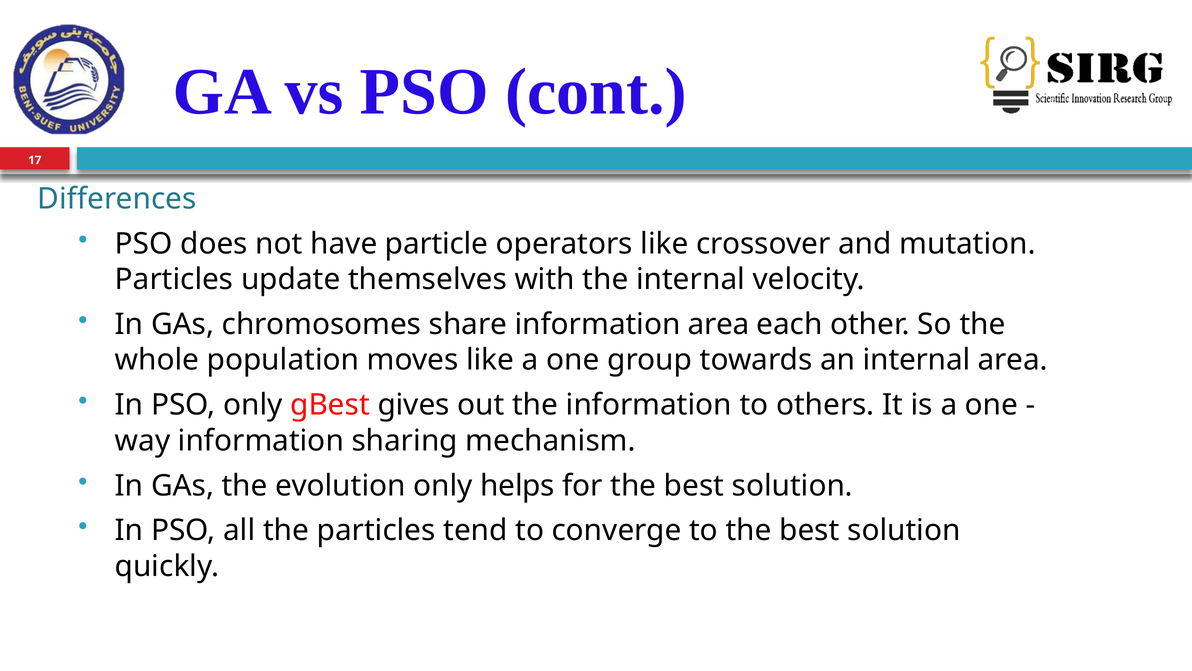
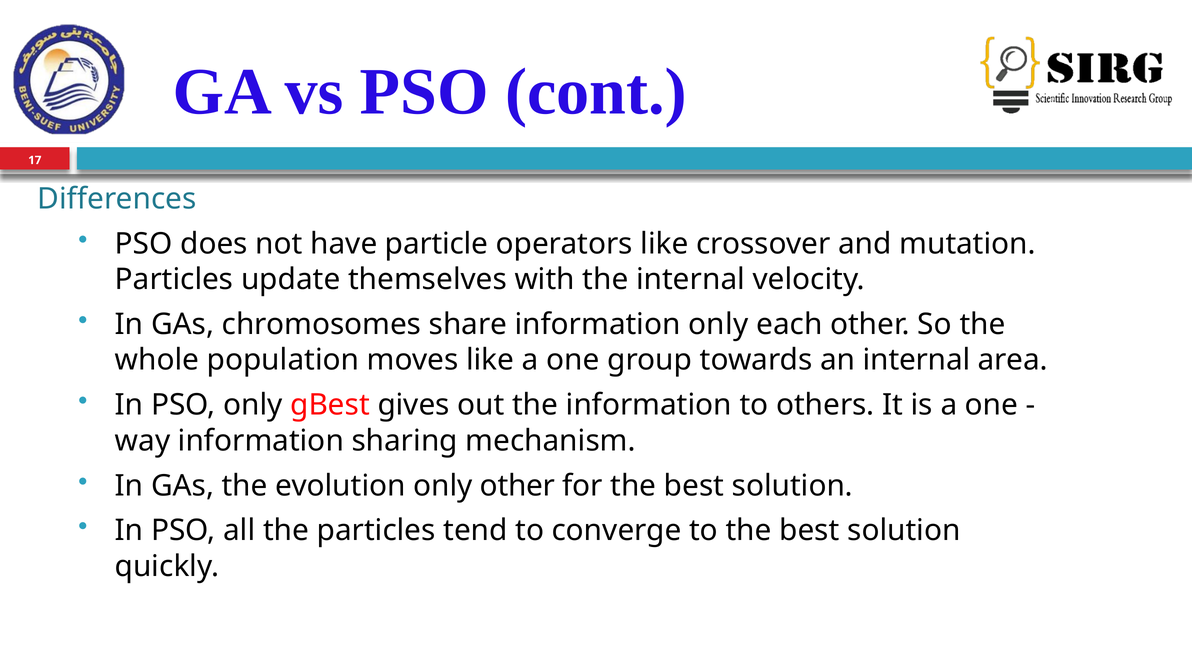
information area: area -> only (718, 324)
only helps: helps -> other (518, 485)
